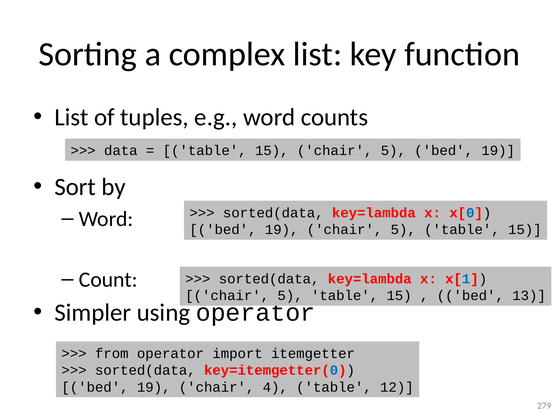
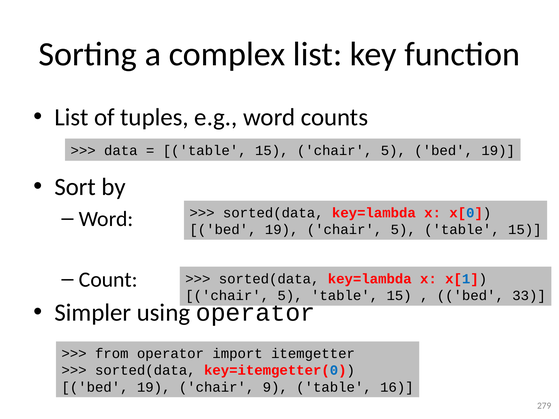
13: 13 -> 33 (529, 296)
4: 4 -> 9 (275, 387)
12: 12 -> 16 (397, 387)
